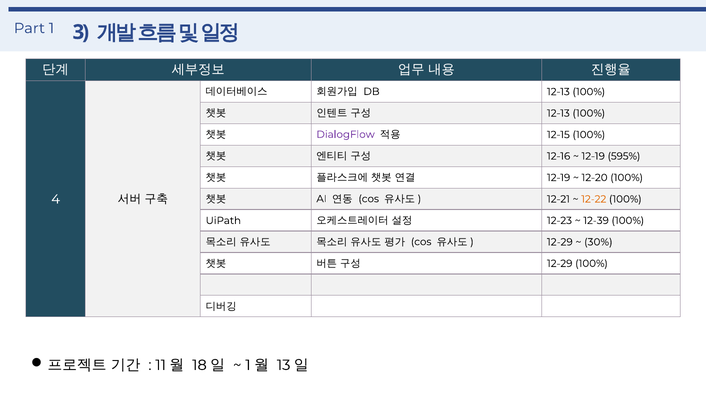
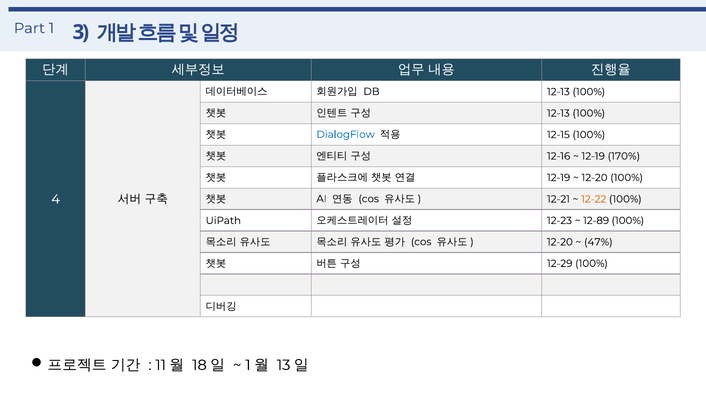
DialogFlow colour: purple -> blue (346, 134)
595%: 595% -> 170% (624, 156)
12-39: 12-39 -> 12-89 (596, 221)
12-29: 12-29 -> 12-20 (560, 242)
30%: 30% -> 47% (598, 242)
